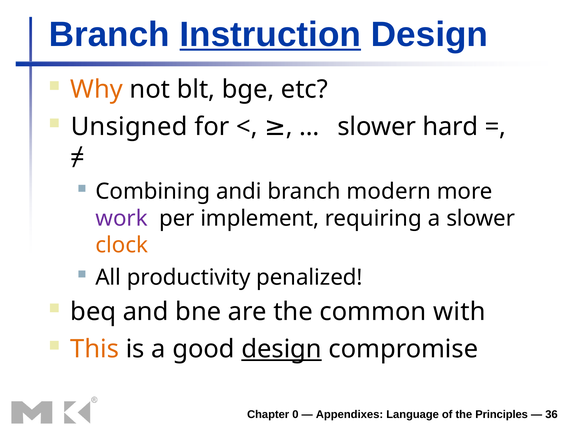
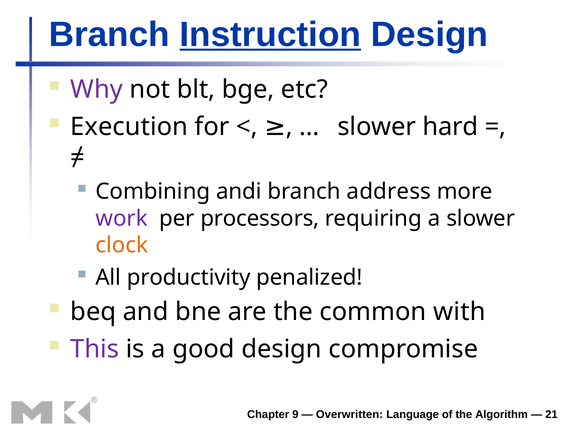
Why colour: orange -> purple (97, 90)
Unsigned: Unsigned -> Execution (129, 127)
modern: modern -> address (389, 192)
implement: implement -> processors (260, 218)
This colour: orange -> purple (95, 349)
design underline: present -> none (282, 349)
0: 0 -> 9 (295, 415)
Appendixes: Appendixes -> Overwritten (349, 415)
Principles: Principles -> Algorithm (502, 415)
36: 36 -> 21 (551, 415)
